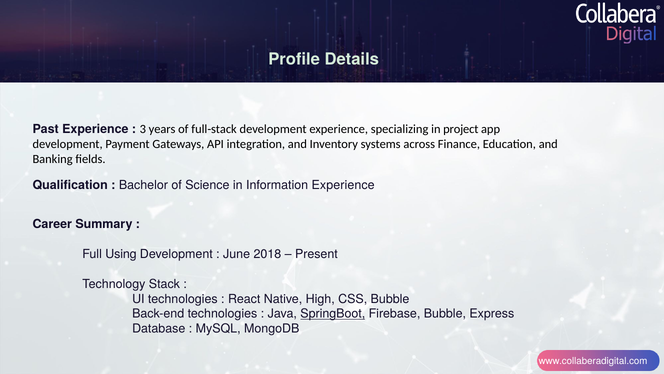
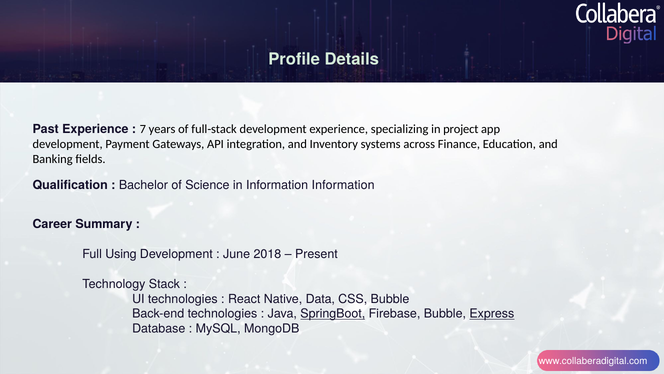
3: 3 -> 7 (143, 129)
Information Experience: Experience -> Information (343, 185)
High: High -> Data (320, 298)
Express underline: none -> present (492, 313)
